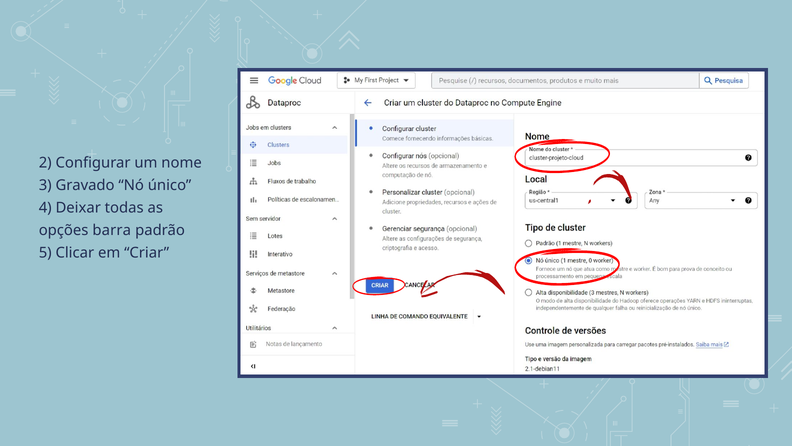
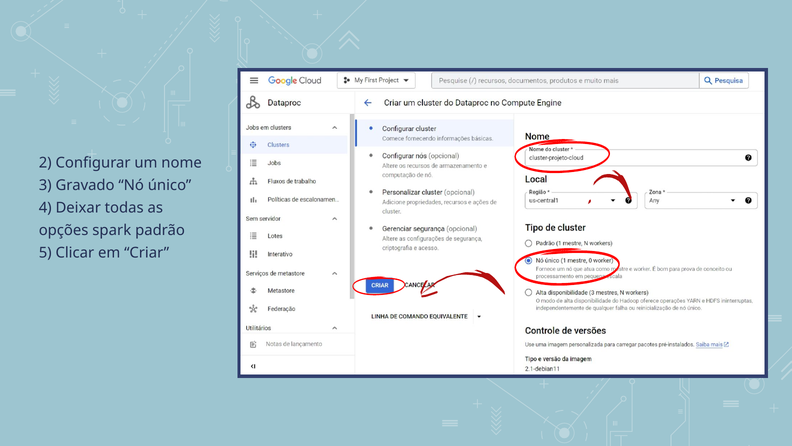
barra: barra -> spark (112, 230)
